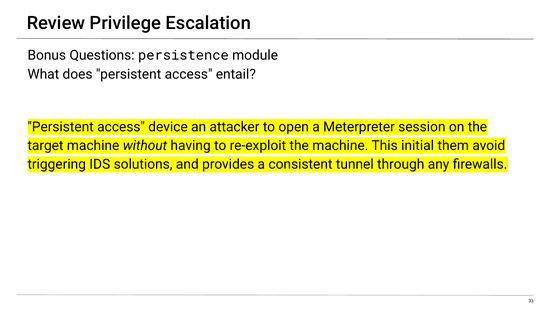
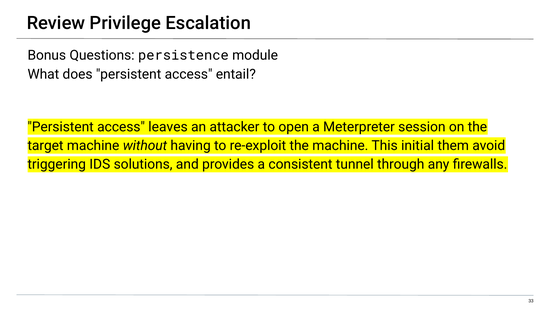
device: device -> leaves (168, 127)
